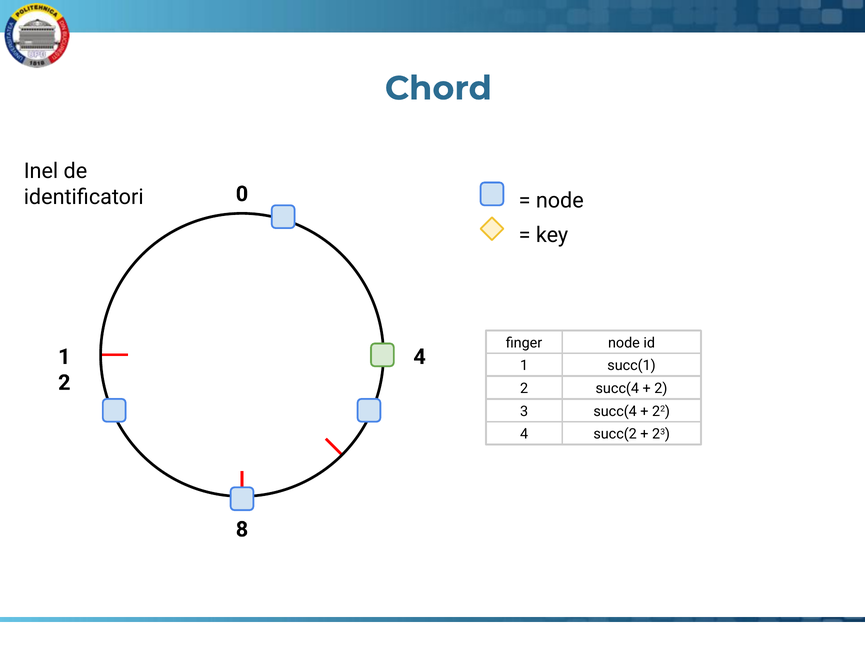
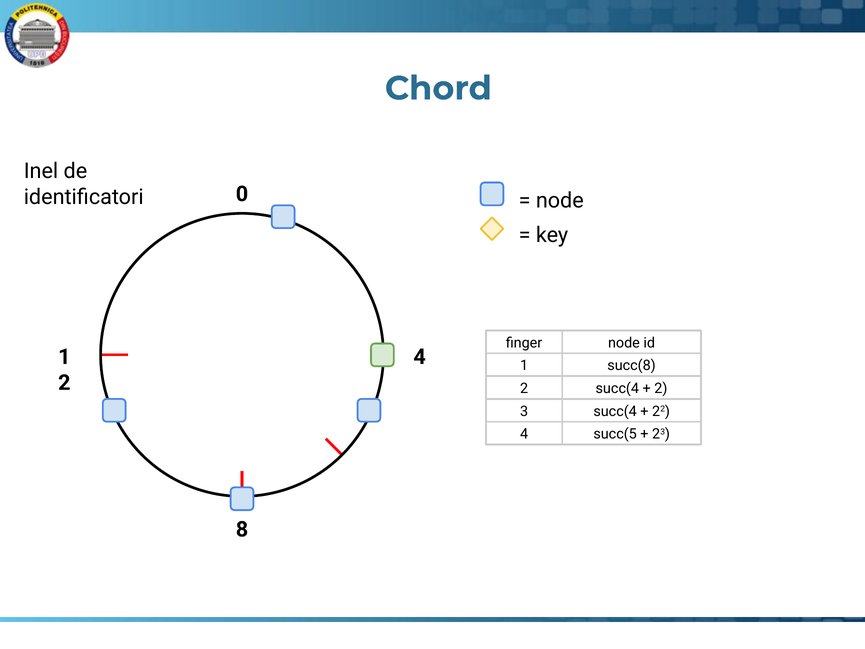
succ(1: succ(1 -> succ(8 (632, 366)
succ(2: succ(2 -> succ(5 (615, 434)
